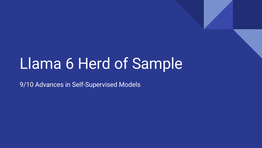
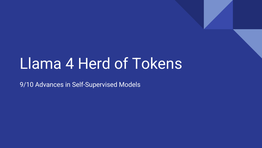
6: 6 -> 4 (70, 64)
Sample: Sample -> Tokens (157, 64)
